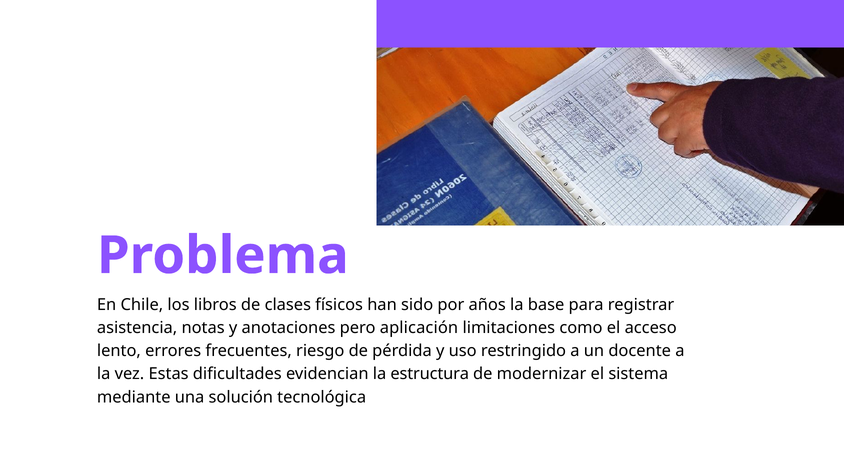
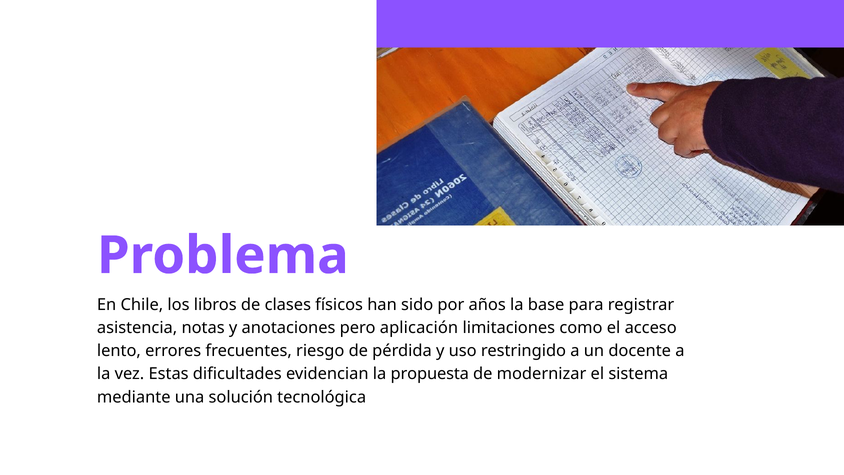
estructura: estructura -> propuesta (430, 374)
